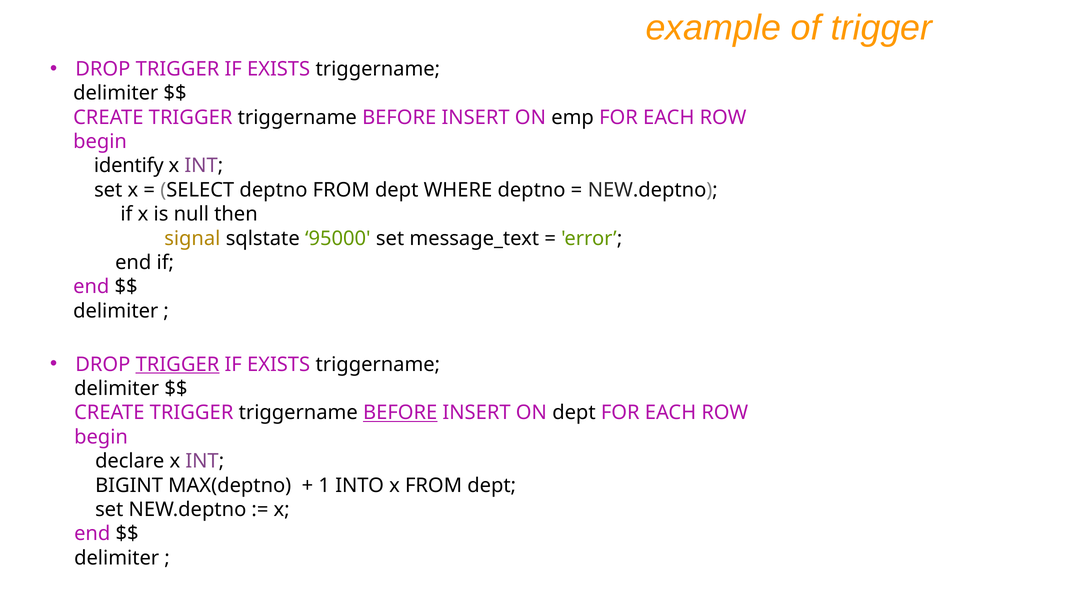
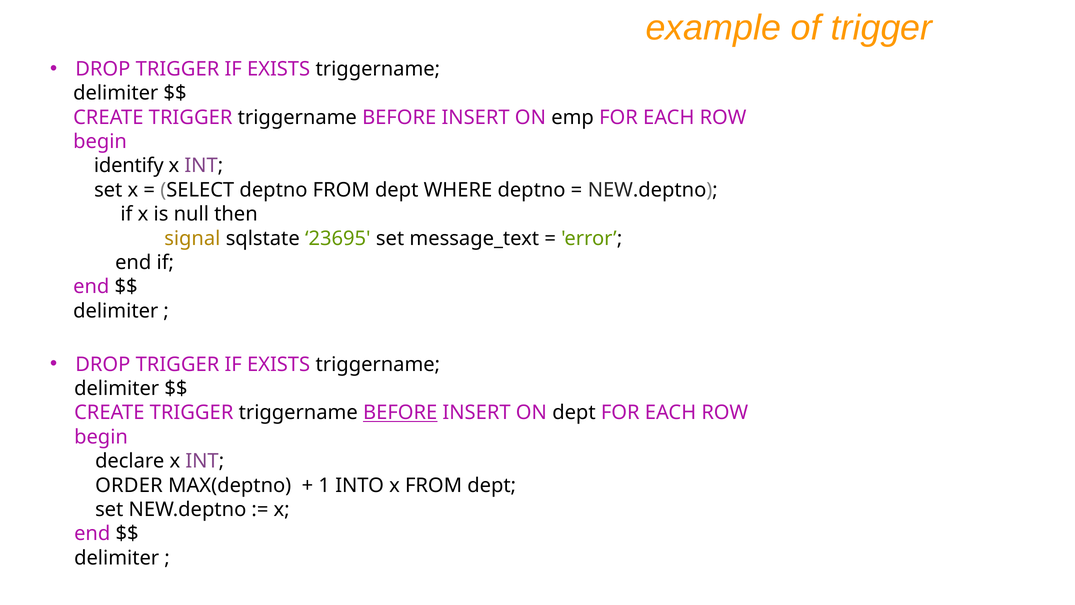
95000: 95000 -> 23695 (338, 238)
TRIGGER underline: present -> none (177, 364)
BIGINT: BIGINT -> ORDER (129, 485)
